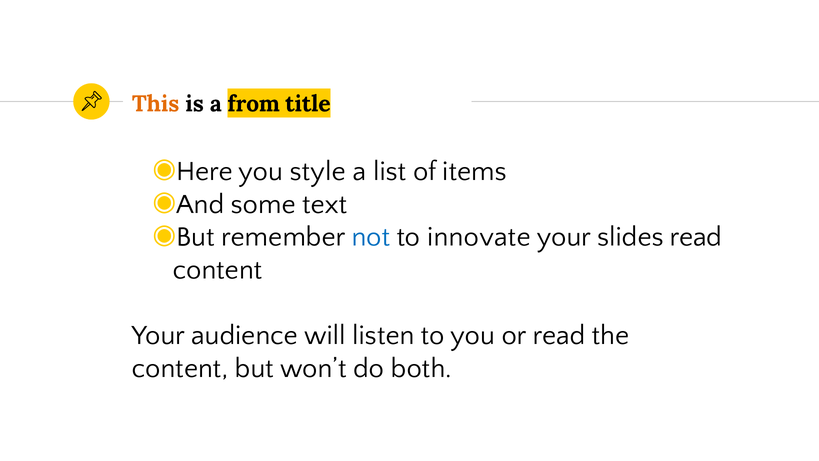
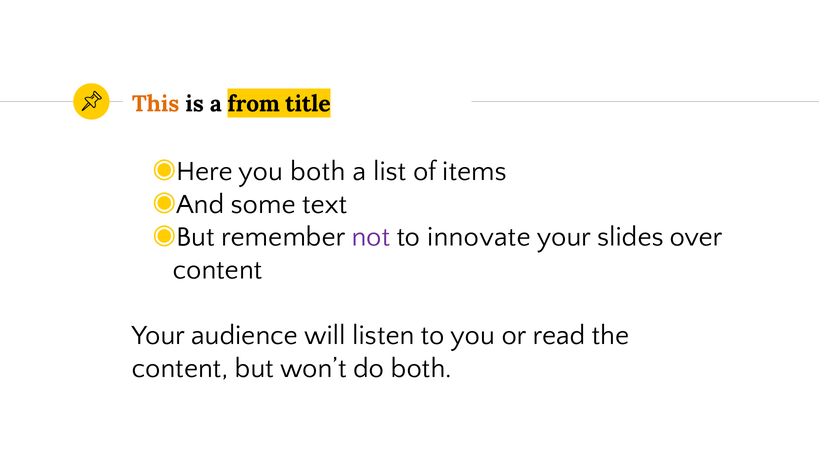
you style: style -> both (318, 171)
not colour: blue -> purple (371, 237)
slides read: read -> over (696, 237)
